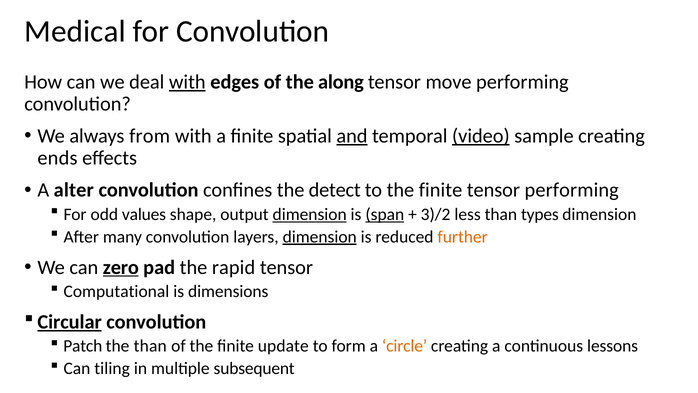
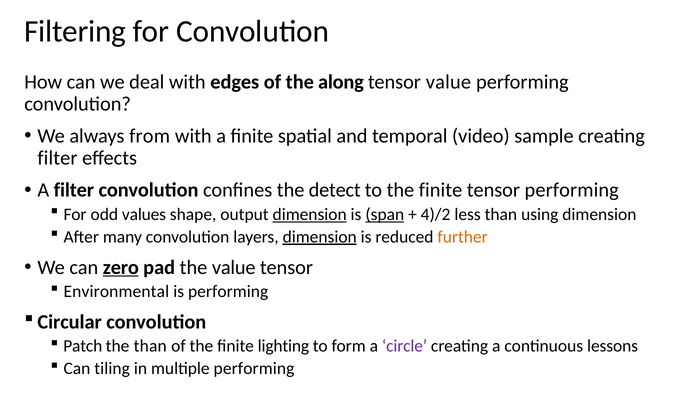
Medical: Medical -> Filtering (75, 31)
with underline: present -> none (187, 82)
tensor move: move -> value (448, 82)
and underline: present -> none (352, 136)
video underline: present -> none (481, 136)
ends: ends -> filter (57, 158)
A alter: alter -> filter (74, 190)
3)/2: 3)/2 -> 4)/2 (436, 214)
types: types -> using (540, 214)
the rapid: rapid -> value (234, 267)
Computational: Computational -> Environmental (116, 291)
is dimensions: dimensions -> performing (228, 291)
Circular underline: present -> none (70, 322)
update: update -> lighting (283, 346)
circle colour: orange -> purple (405, 346)
multiple subsequent: subsequent -> performing (254, 368)
